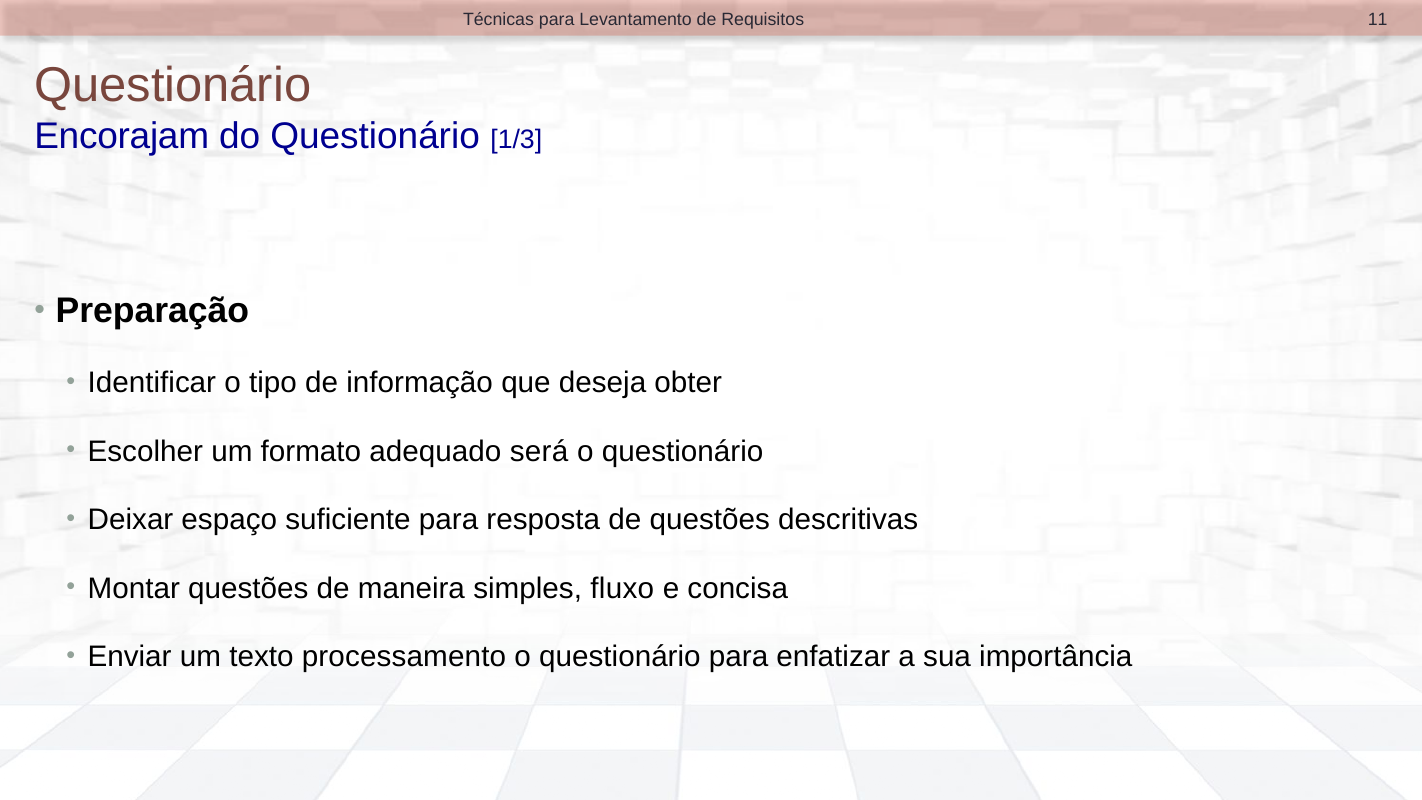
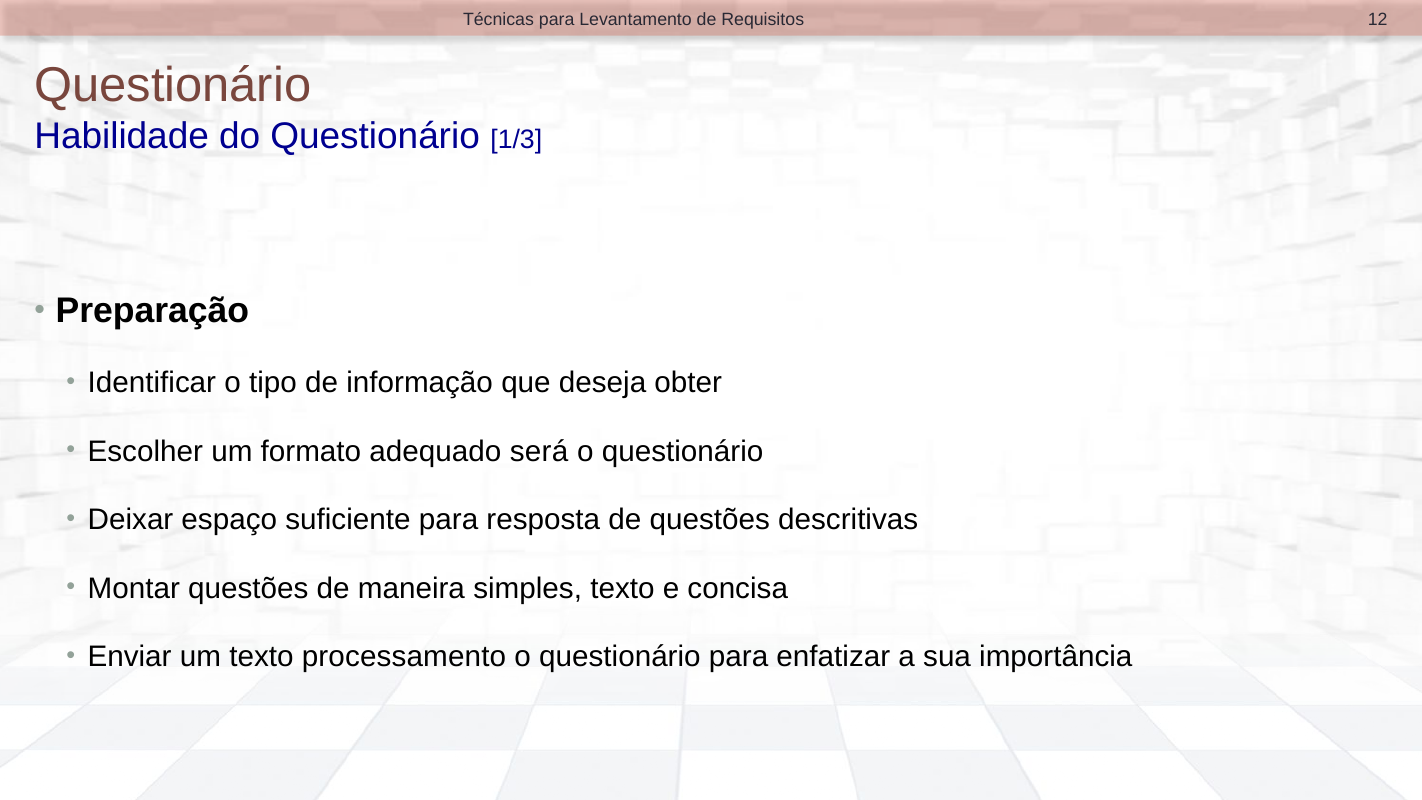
11: 11 -> 12 (1378, 20)
Encorajam: Encorajam -> Habilidade (122, 136)
simples fluxo: fluxo -> texto (622, 588)
